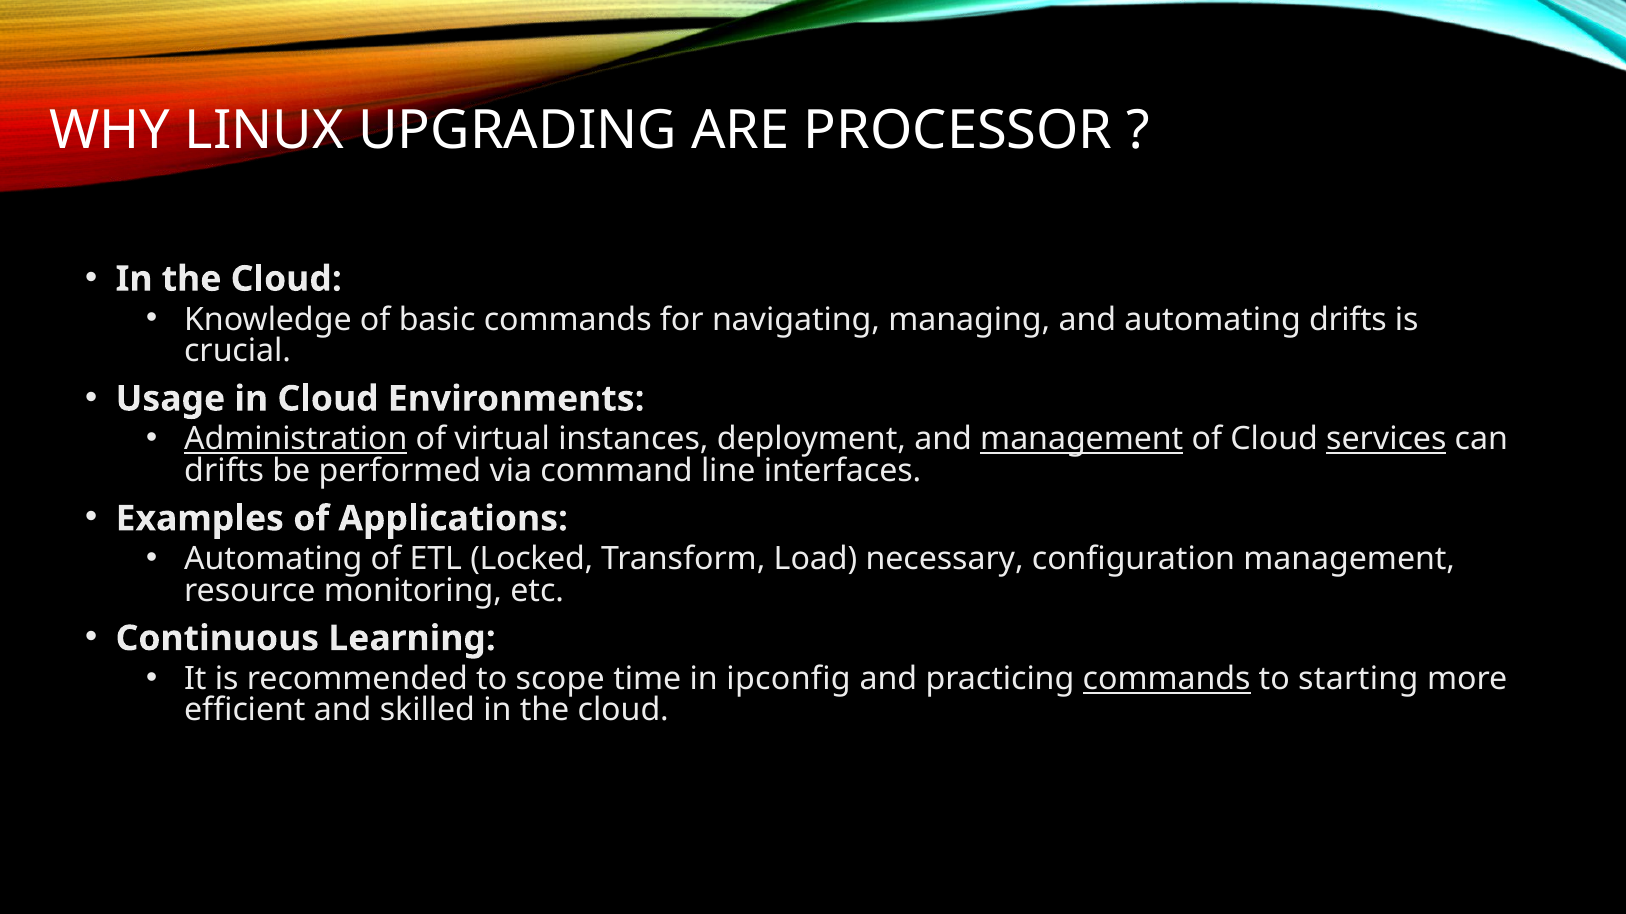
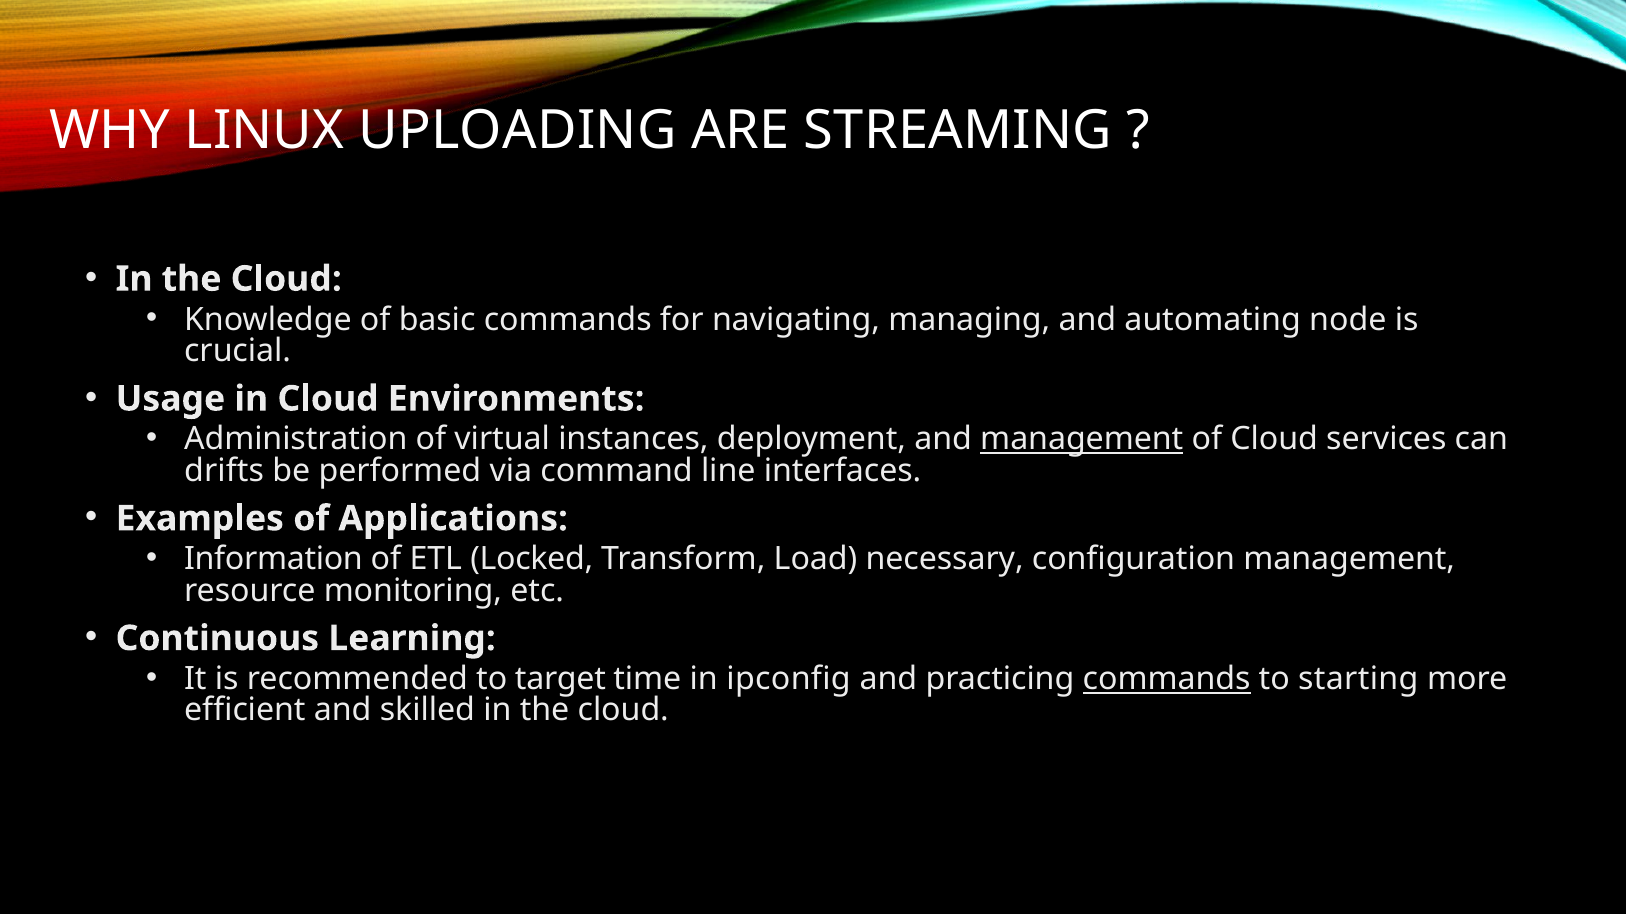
UPGRADING: UPGRADING -> UPLOADING (518, 131)
PROCESSOR: PROCESSOR -> STREAMING (958, 131)
automating drifts: drifts -> node (1348, 320)
Administration underline: present -> none (296, 440)
services underline: present -> none (1386, 440)
Automating: Automating -> Information (273, 560)
scope: scope -> target (560, 679)
